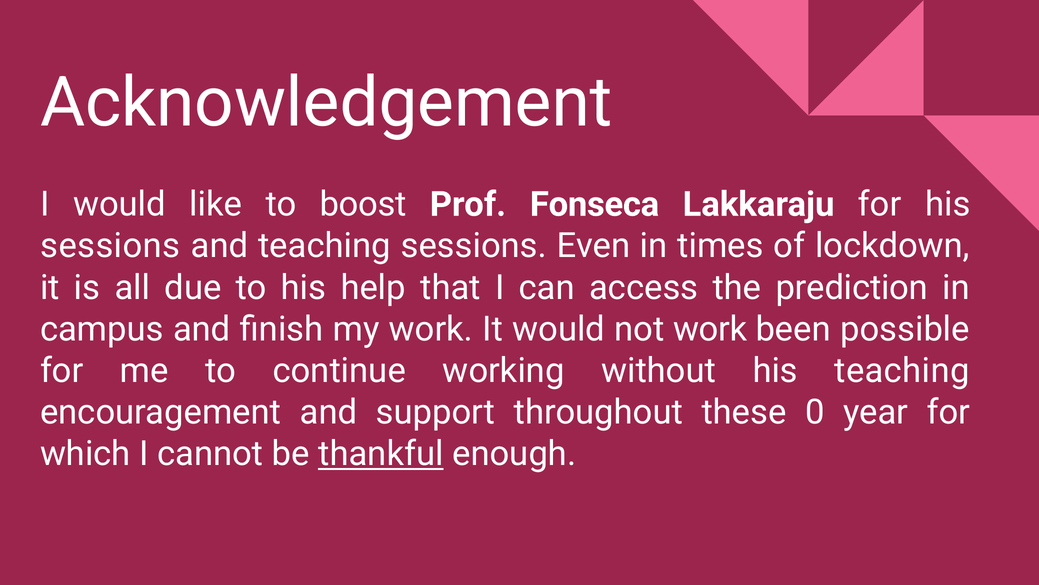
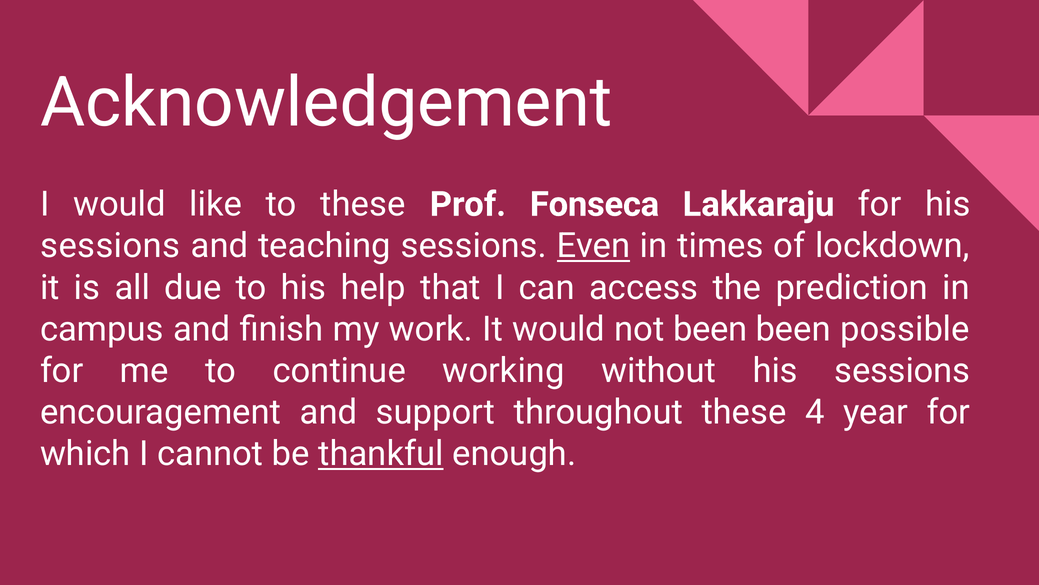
to boost: boost -> these (363, 204)
Even underline: none -> present (594, 246)
not work: work -> been (710, 329)
without his teaching: teaching -> sessions (902, 370)
0: 0 -> 4 (815, 412)
